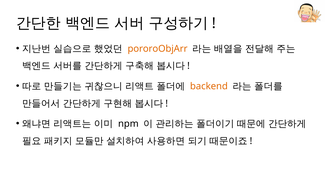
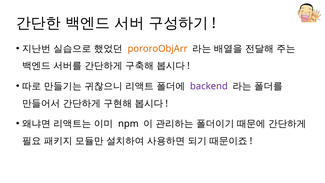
backend colour: orange -> purple (209, 86)
